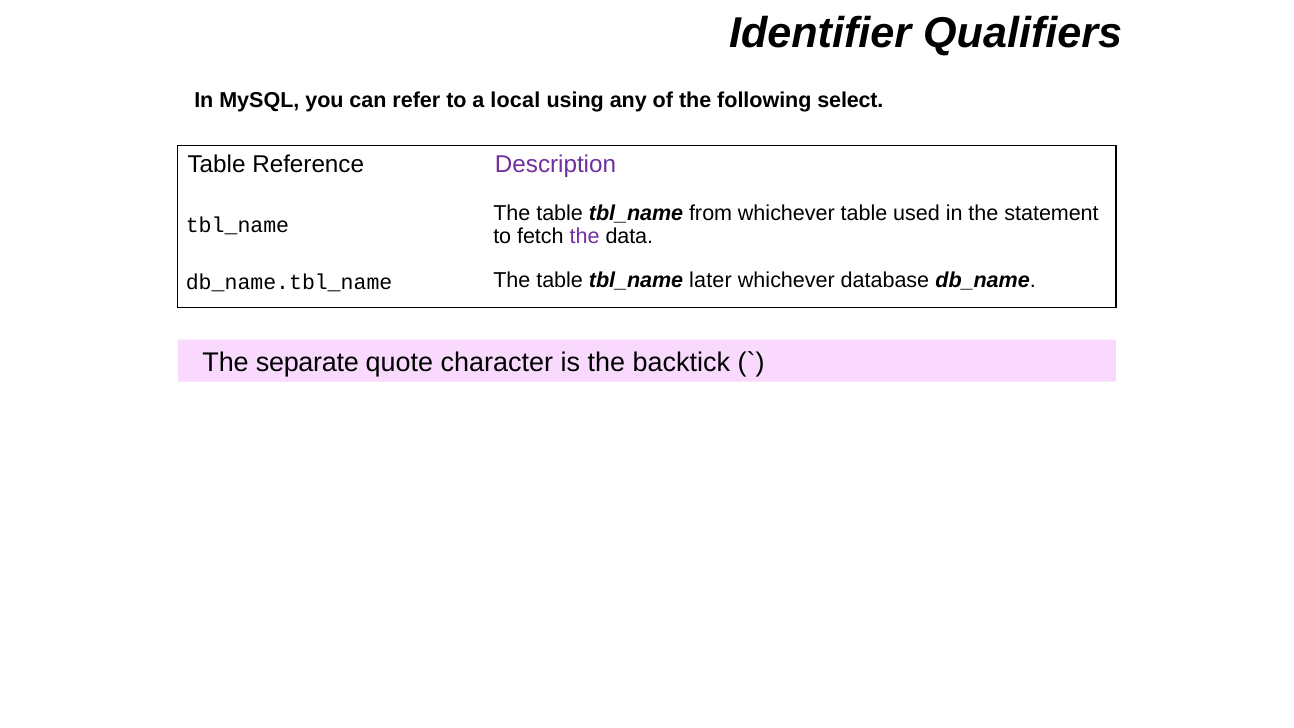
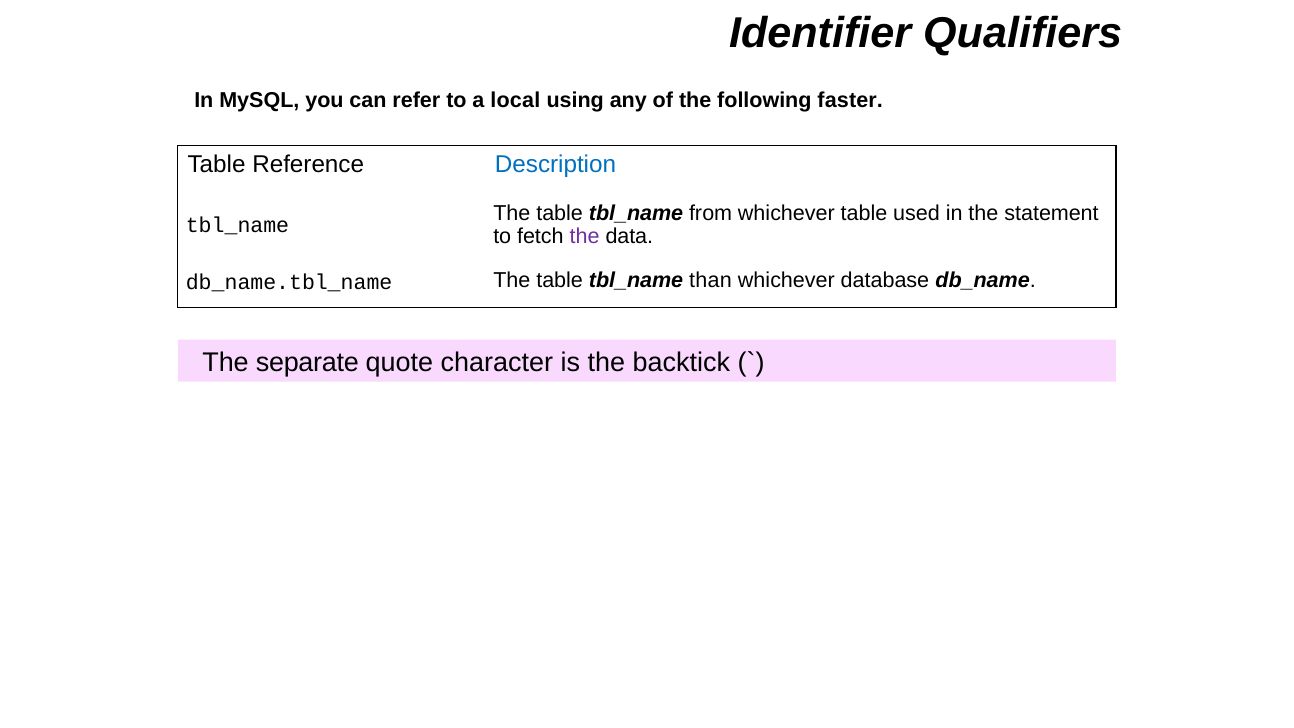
select: select -> faster (850, 100)
Description colour: purple -> blue (555, 164)
later: later -> than (710, 281)
